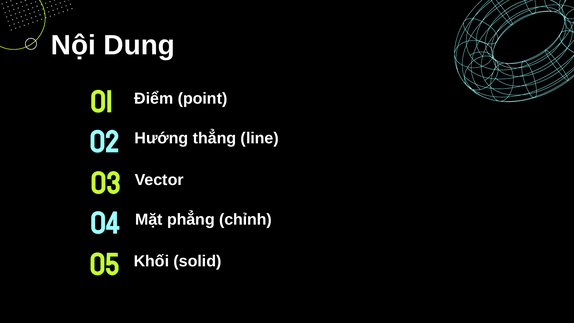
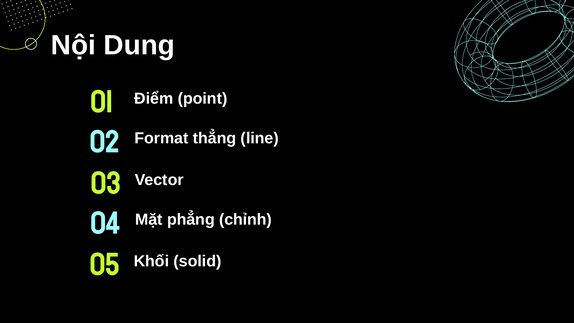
Hướng: Hướng -> Format (161, 138)
